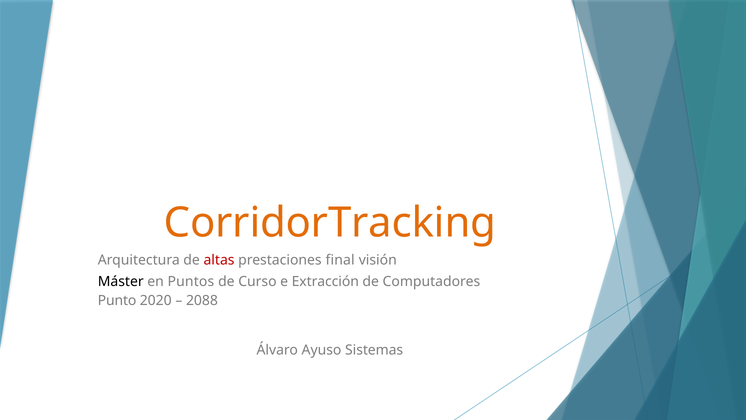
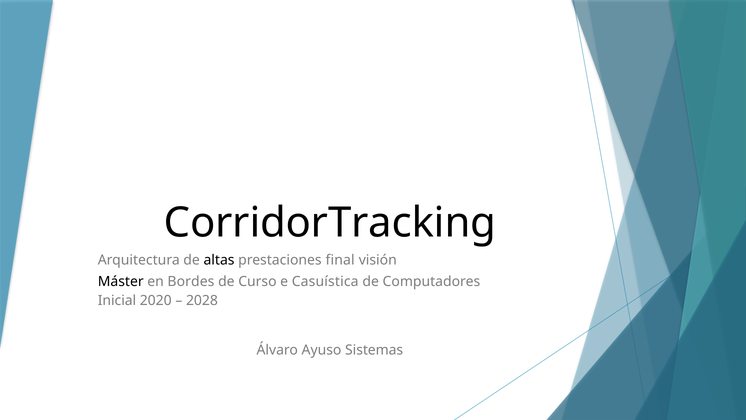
CorridorTracking colour: orange -> black (330, 223)
altas colour: red -> black (219, 260)
Puntos: Puntos -> Bordes (191, 281)
Extracción: Extracción -> Casuística (325, 281)
Punto: Punto -> Inicial (117, 301)
2088: 2088 -> 2028 (202, 301)
